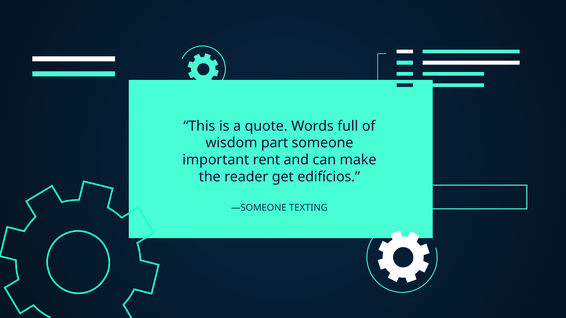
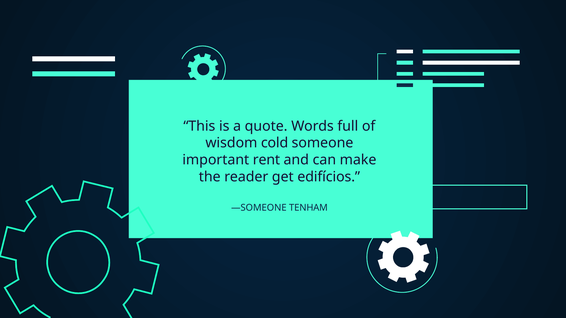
part: part -> cold (275, 143)
TEXTING: TEXTING -> TENHAM (308, 208)
